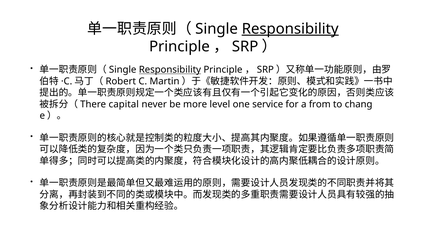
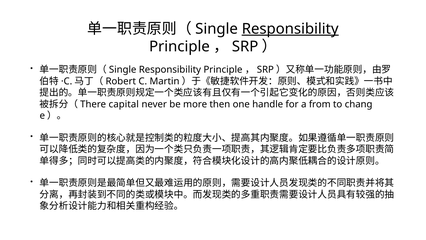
Responsibility underline: present -> none (170, 70)
level: level -> then (220, 104)
service: service -> handle (268, 104)
